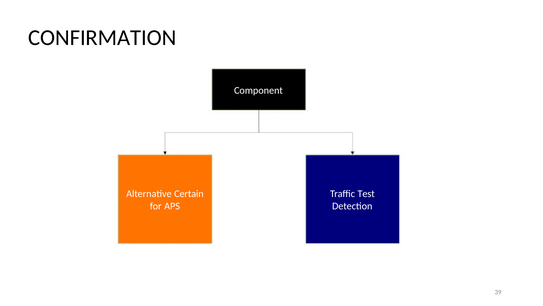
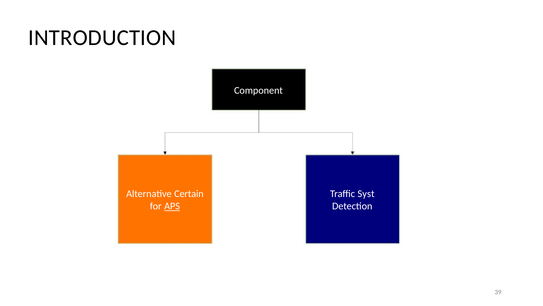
CONFIRMATION: CONFIRMATION -> INTRODUCTION (102, 38)
Test: Test -> Syst (366, 193)
APS underline: none -> present (172, 206)
